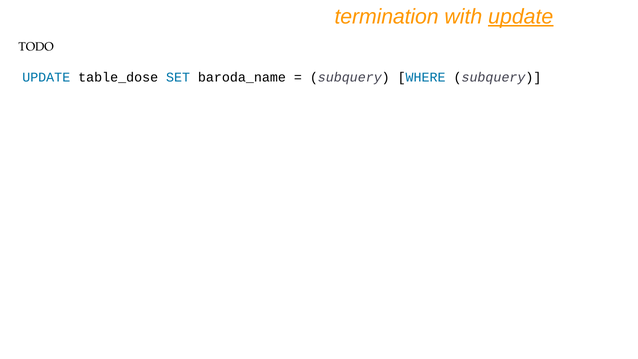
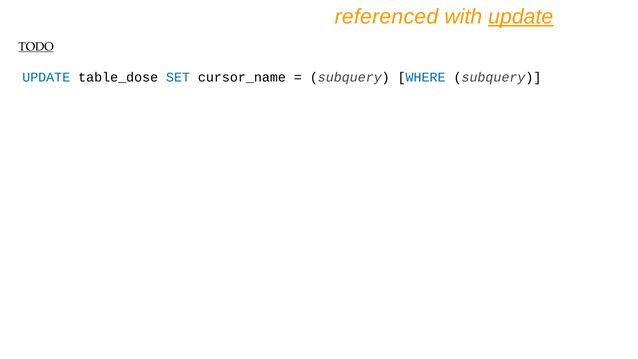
termination: termination -> referenced (386, 17)
TODO underline: none -> present (36, 47)
baroda_name: baroda_name -> cursor_name (242, 77)
